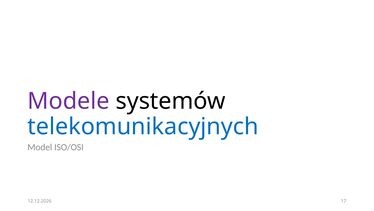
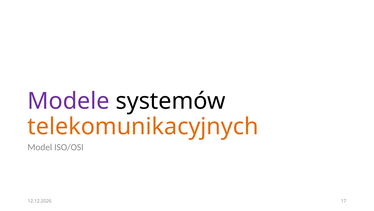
telekomunikacyjnych colour: blue -> orange (143, 126)
